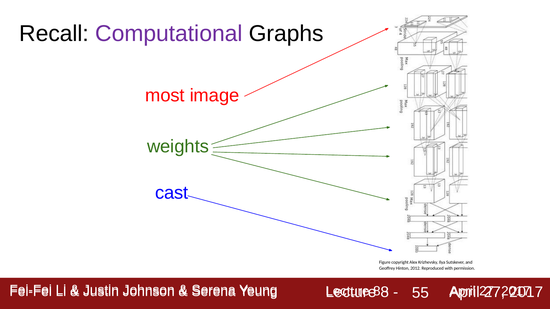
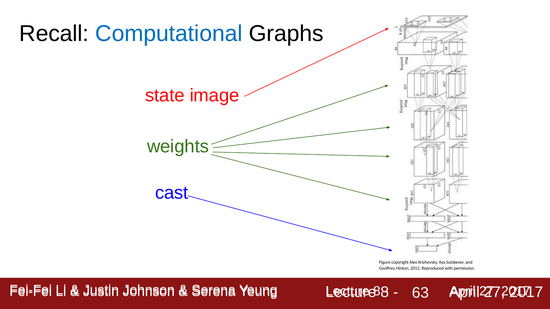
Computational colour: purple -> blue (169, 34)
most: most -> state (165, 95)
55: 55 -> 63 (420, 293)
